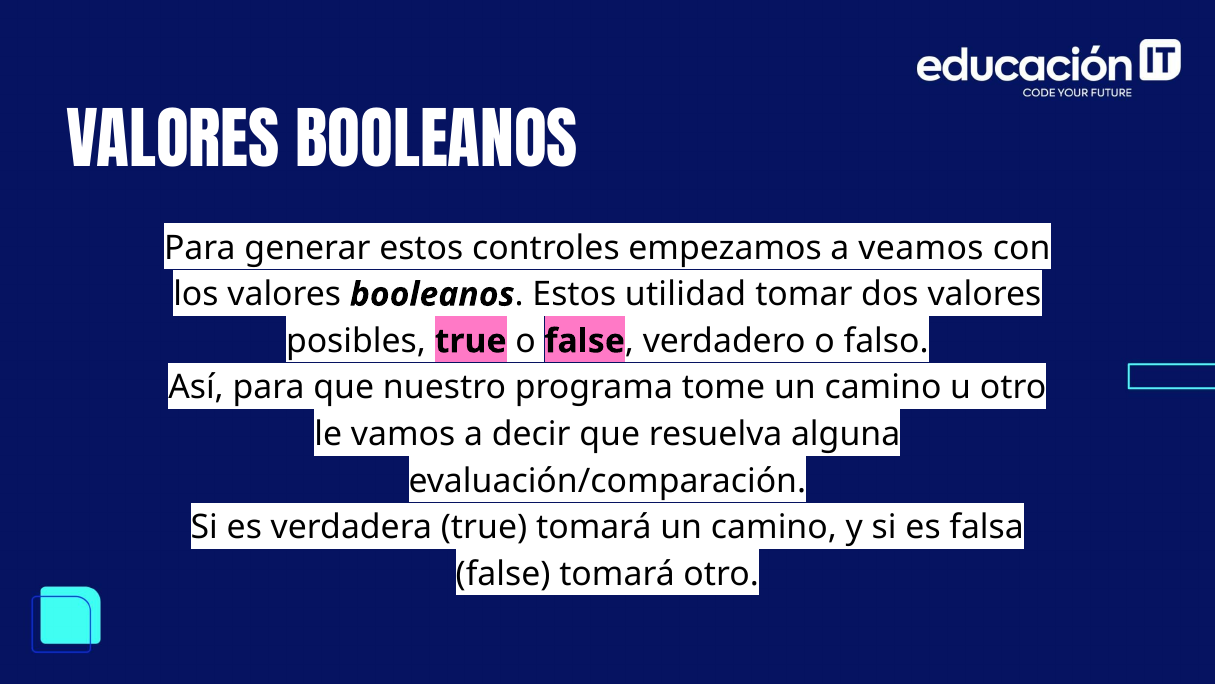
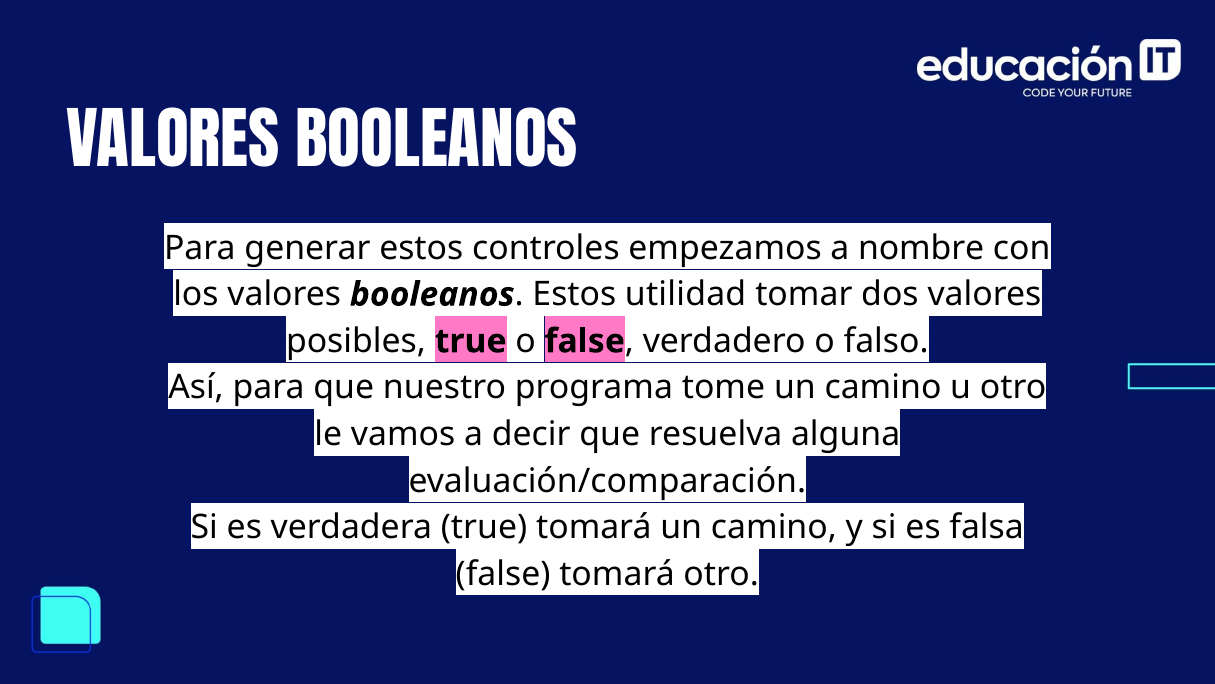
veamos: veamos -> nombre (921, 248)
